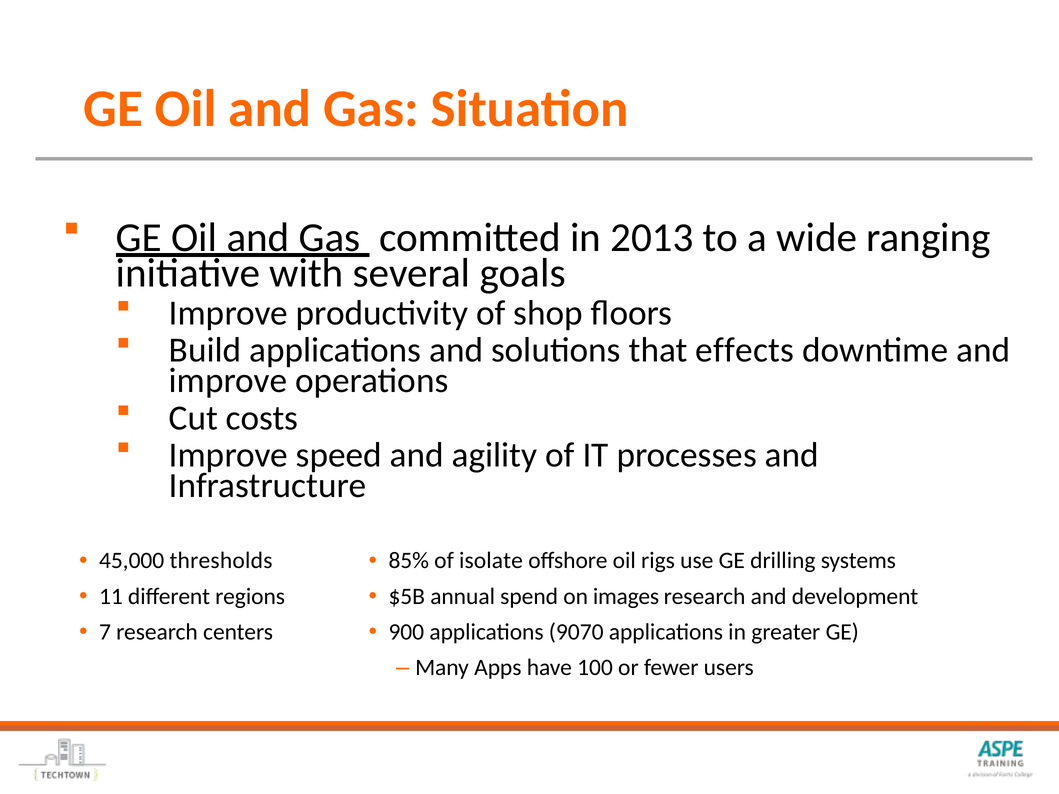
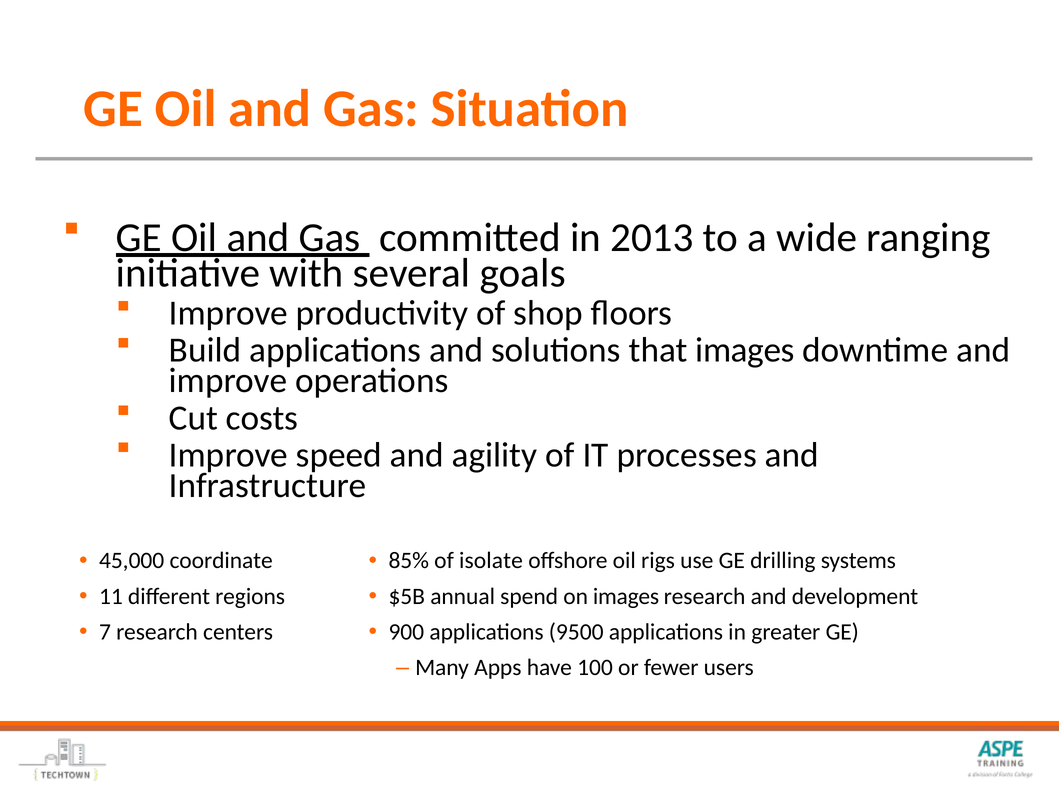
that effects: effects -> images (745, 350)
thresholds: thresholds -> coordinate (221, 561)
9070: 9070 -> 9500 (576, 632)
